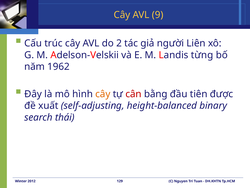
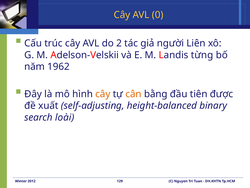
9: 9 -> 0 (158, 15)
cân colour: red -> orange (134, 94)
thái: thái -> loài (65, 117)
